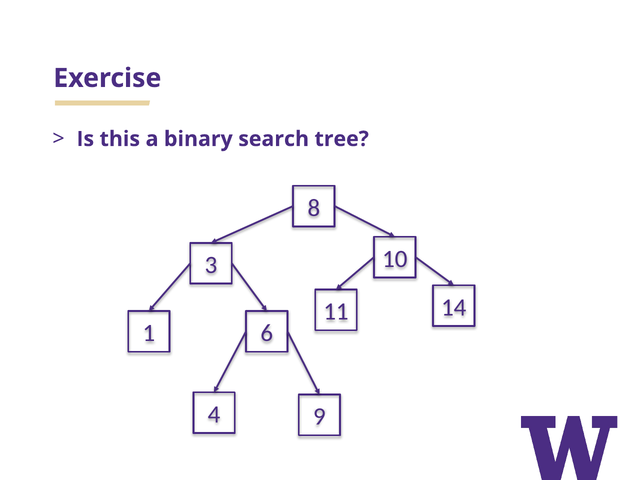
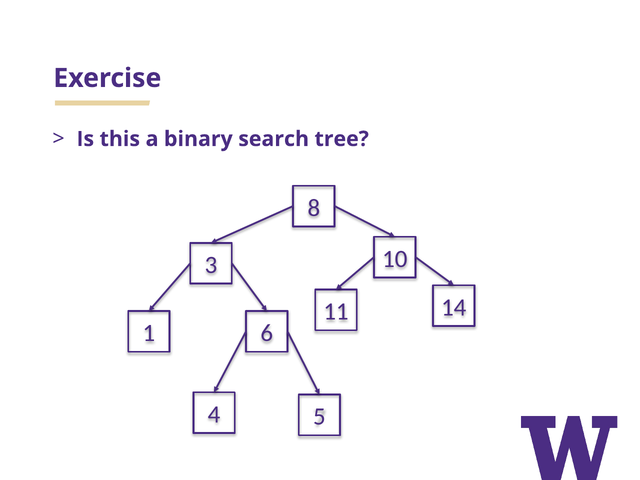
9: 9 -> 5 (319, 417)
